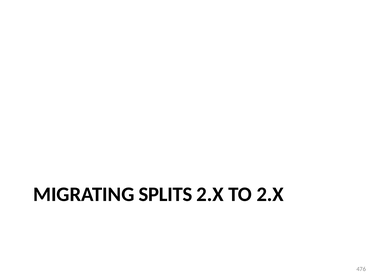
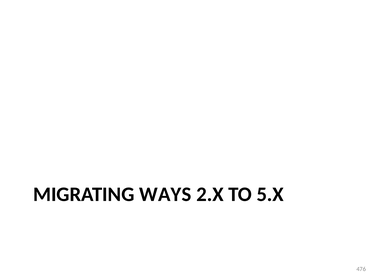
SPLITS: SPLITS -> WAYS (165, 194)
TO 2.X: 2.X -> 5.X (270, 194)
